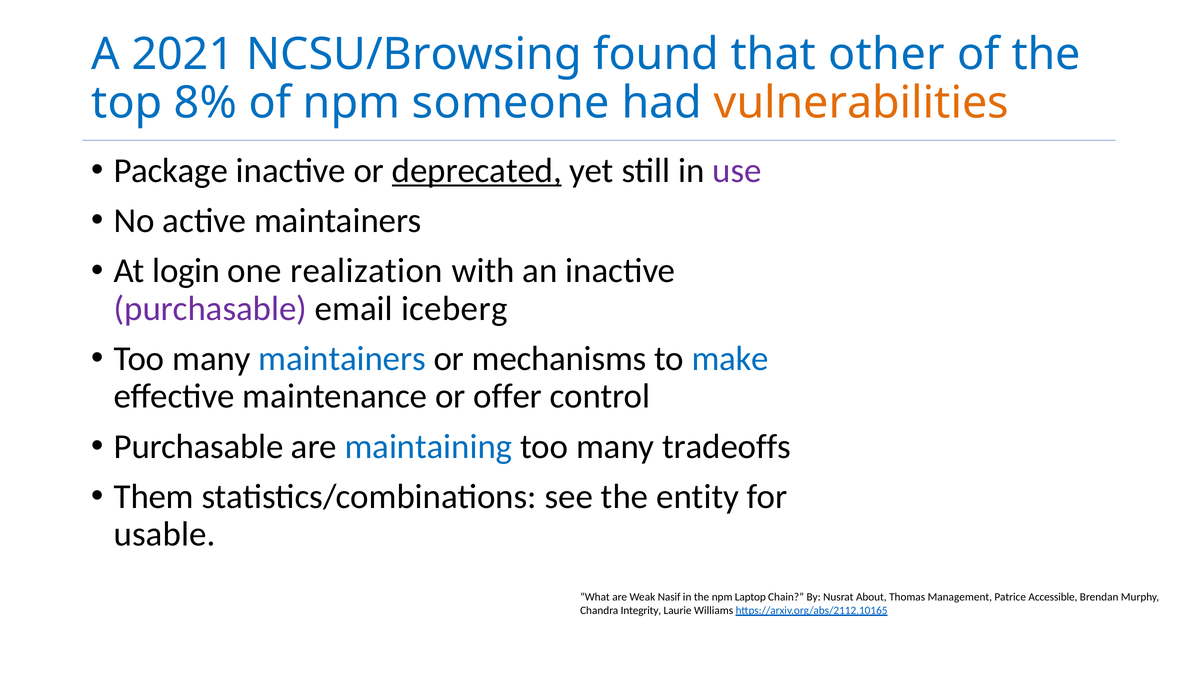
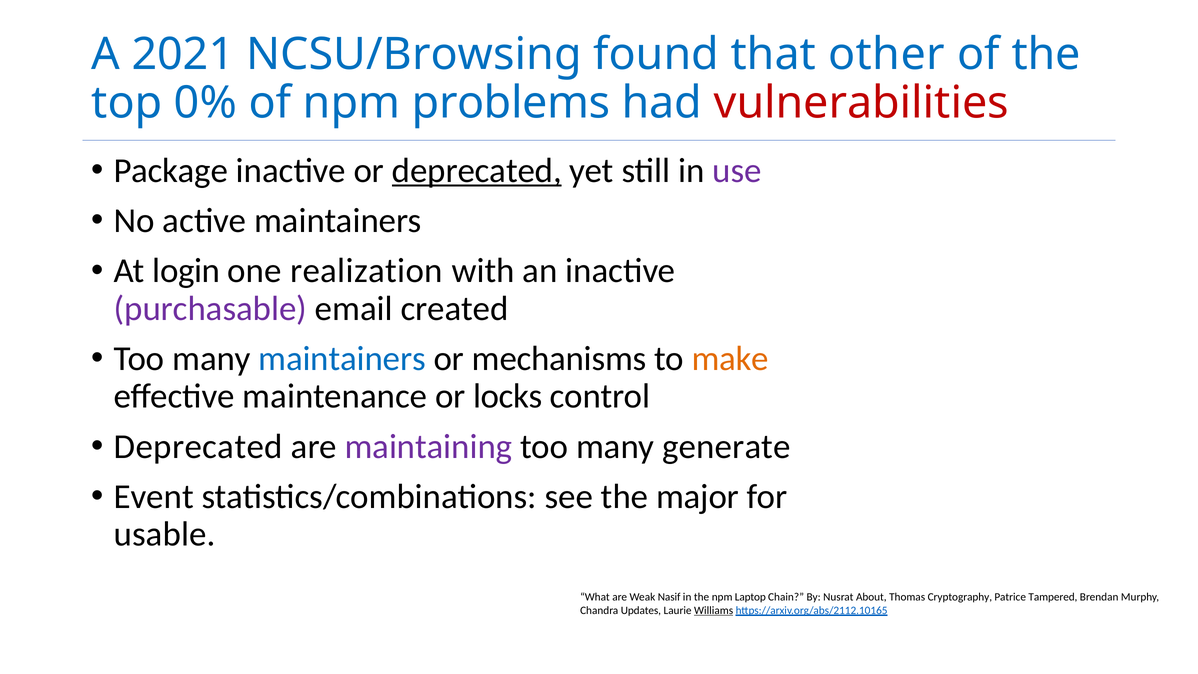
8%: 8% -> 0% (205, 103)
someone: someone -> problems (511, 103)
vulnerabilities colour: orange -> red (861, 103)
iceberg: iceberg -> created (455, 308)
make colour: blue -> orange (730, 359)
offer: offer -> locks (508, 396)
Purchasable: Purchasable -> Deprecated (198, 446)
maintaining colour: blue -> purple (428, 446)
tradeoffs: tradeoffs -> generate (726, 446)
Them: Them -> Event (154, 497)
entity: entity -> major (698, 497)
Management: Management -> Cryptography (960, 597)
Accessible: Accessible -> Tampered (1053, 597)
Integrity: Integrity -> Updates (641, 610)
Williams underline: none -> present (714, 610)
